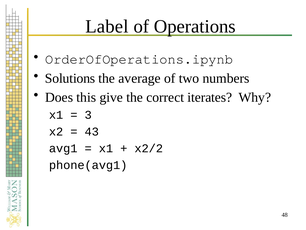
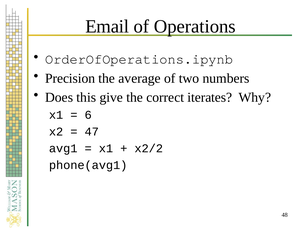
Label: Label -> Email (107, 26)
Solutions: Solutions -> Precision (70, 78)
3: 3 -> 6 (88, 115)
43: 43 -> 47 (92, 131)
